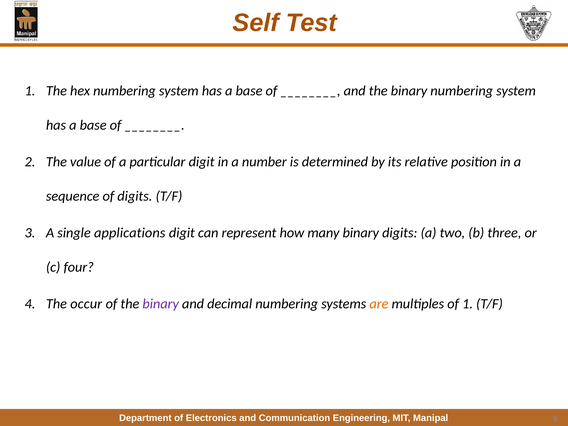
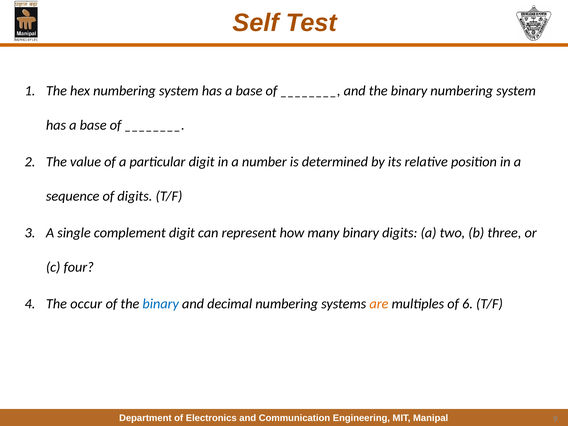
applications: applications -> complement (130, 233)
binary colour: purple -> blue (161, 304)
of 1: 1 -> 6 (468, 304)
